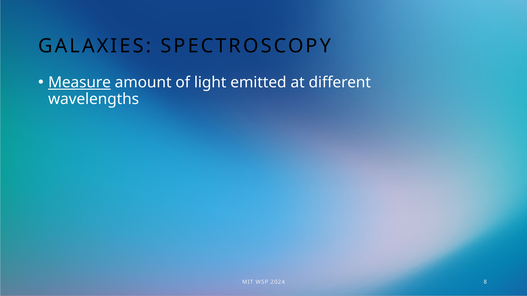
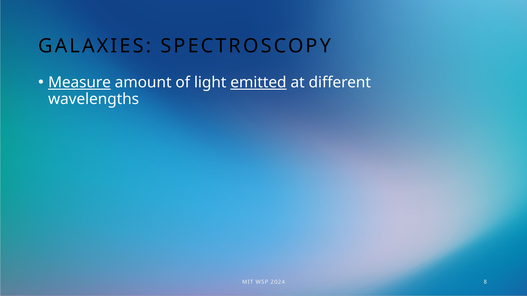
emitted underline: none -> present (258, 83)
